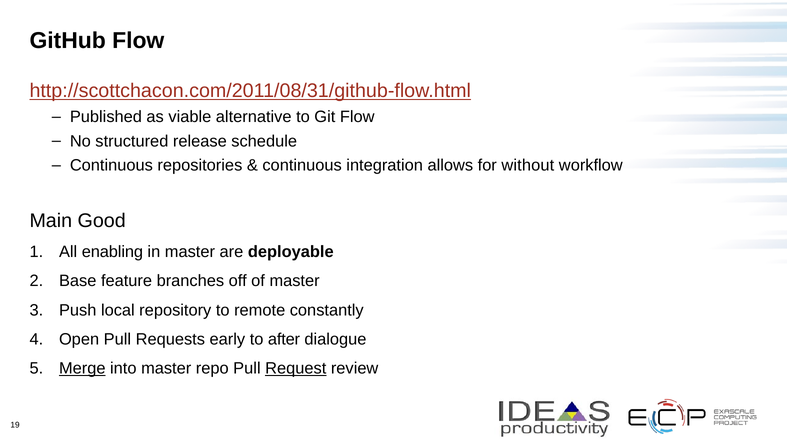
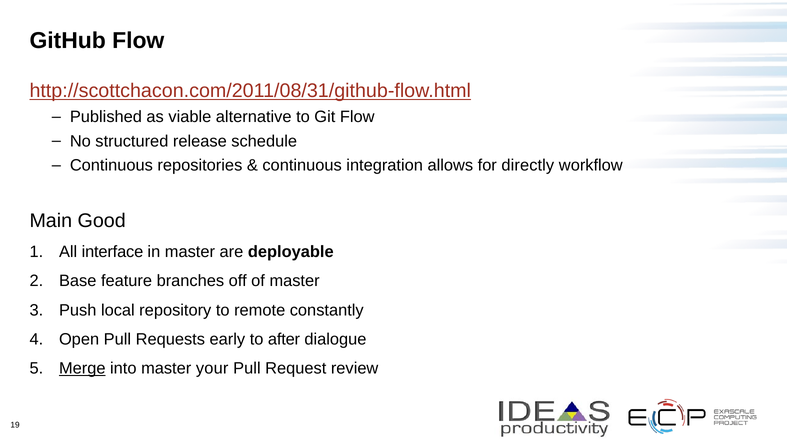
without: without -> directly (528, 165)
enabling: enabling -> interface (112, 252)
repo: repo -> your (212, 368)
Request underline: present -> none (296, 368)
